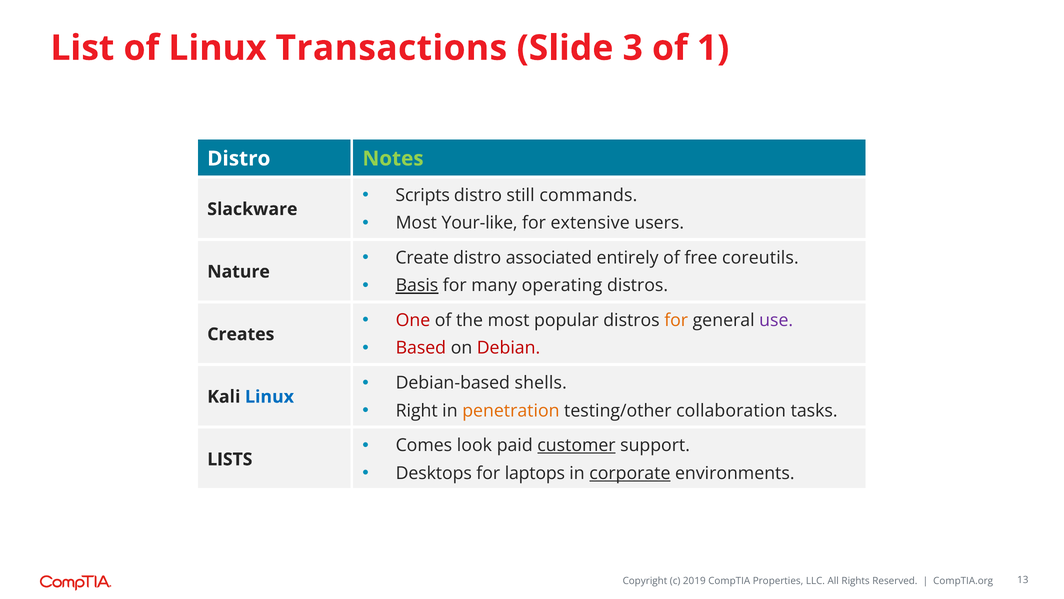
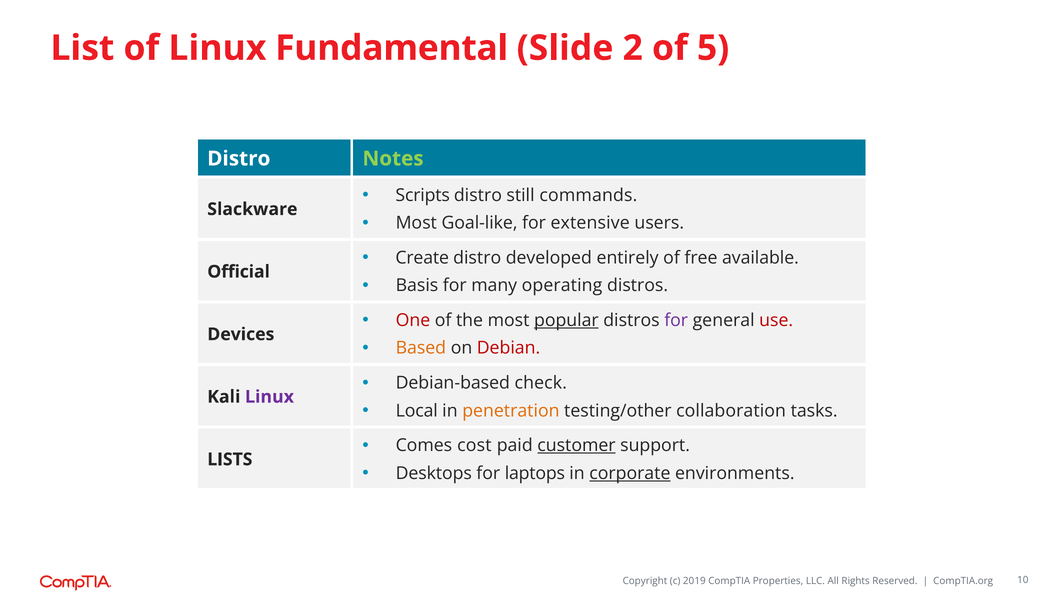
Transactions: Transactions -> Fundamental (392, 48)
3: 3 -> 2 (633, 48)
1: 1 -> 5 (713, 48)
Your-like: Your-like -> Goal-like (479, 223)
associated: associated -> developed (549, 258)
coreutils: coreutils -> available (760, 258)
Nature: Nature -> Official (239, 272)
Basis underline: present -> none (417, 285)
popular underline: none -> present (566, 320)
for colour: orange -> purple (676, 320)
use colour: purple -> red (776, 320)
Creates: Creates -> Devices (241, 334)
Based colour: red -> orange (421, 348)
shells: shells -> check (541, 383)
Linux colour: blue -> purple (269, 397)
Right: Right -> Local (417, 410)
look: look -> cost (474, 445)
13: 13 -> 10 (1023, 580)
